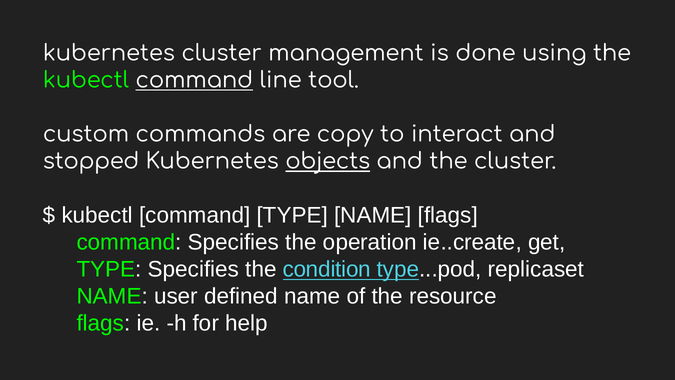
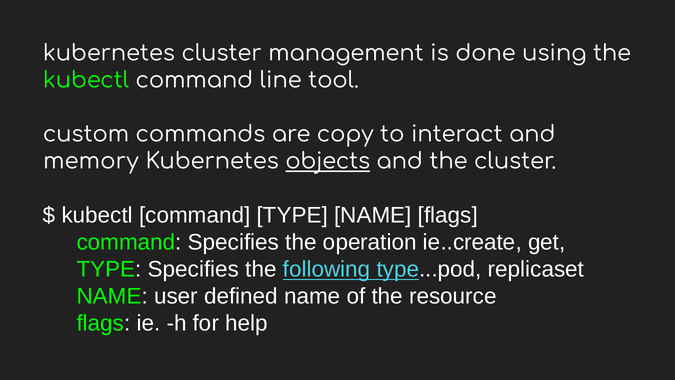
command underline: present -> none (194, 80)
stopped: stopped -> memory (91, 161)
condition: condition -> following (327, 269)
